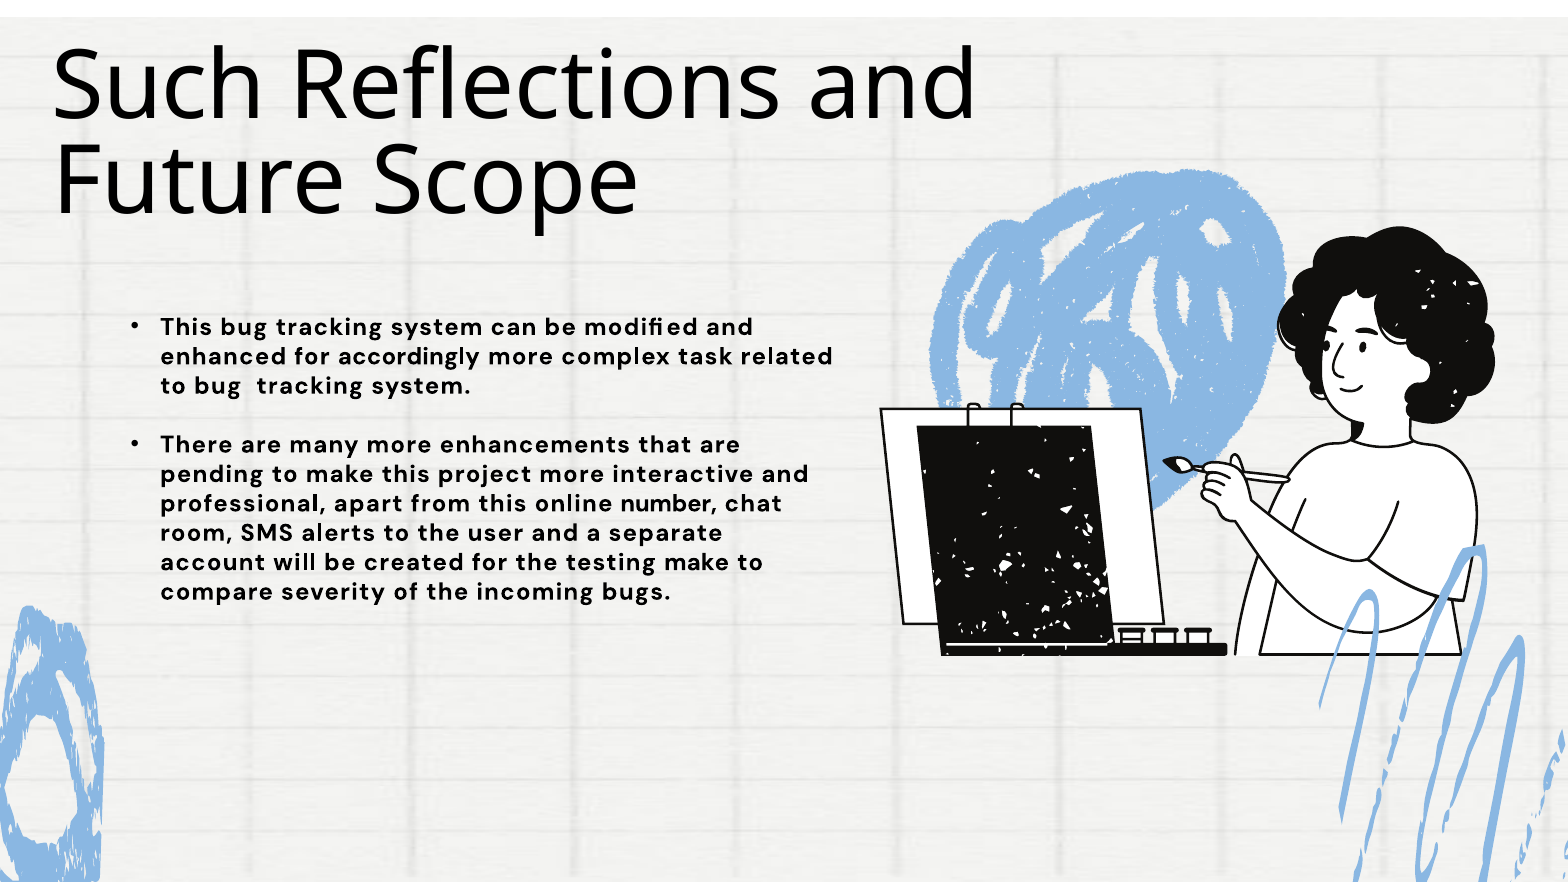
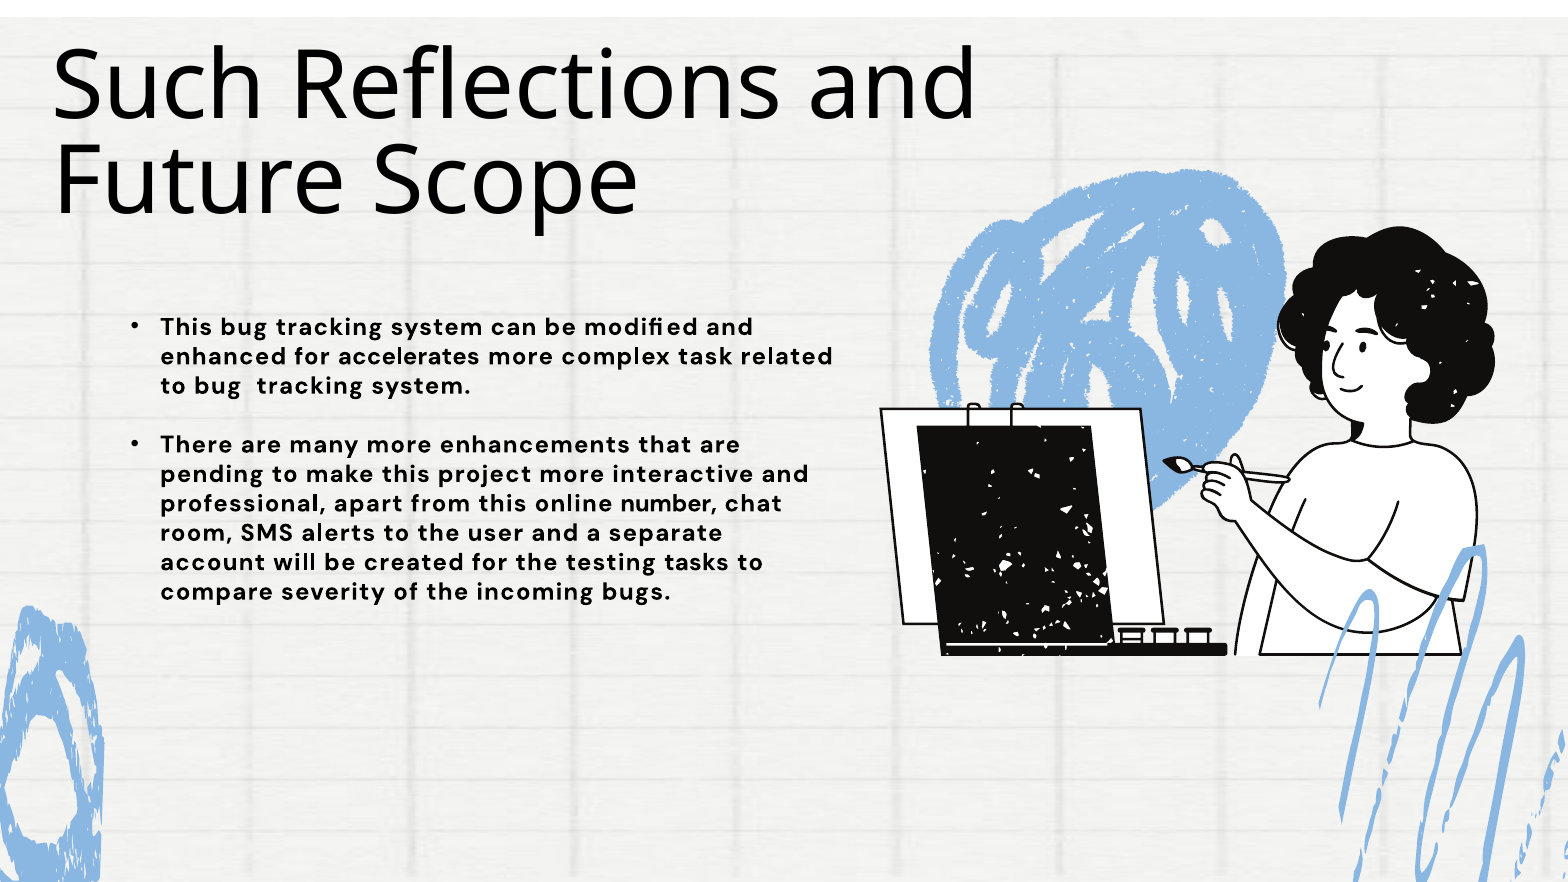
accordingly: accordingly -> accelerates (409, 356)
testing make: make -> tasks (696, 562)
